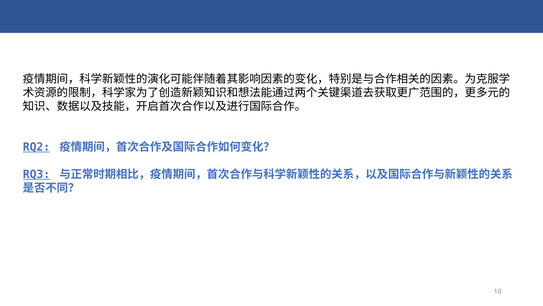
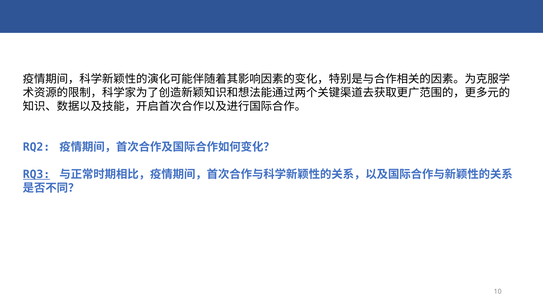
RQ2 underline: present -> none (36, 147)
